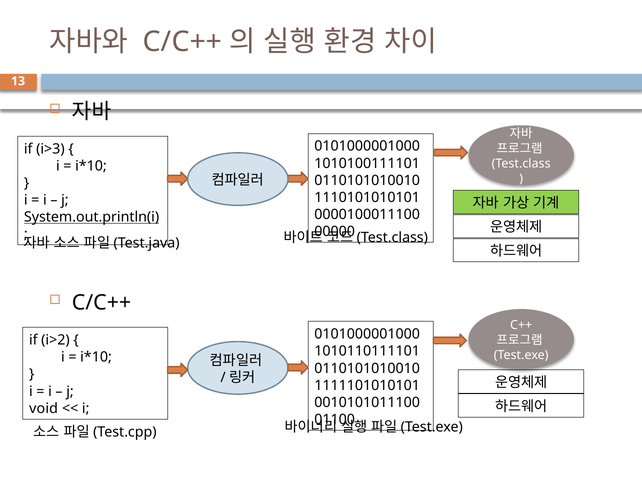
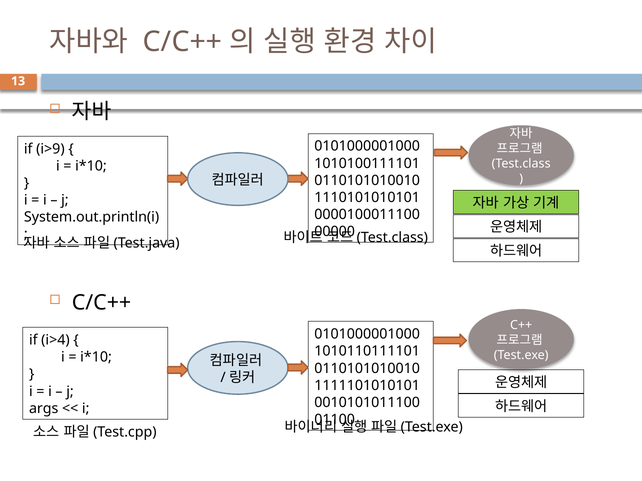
i>3: i>3 -> i>9 (50, 149)
System.out.println(i underline: present -> none (92, 217)
i>2: i>2 -> i>4 (55, 340)
void: void -> args (44, 409)
